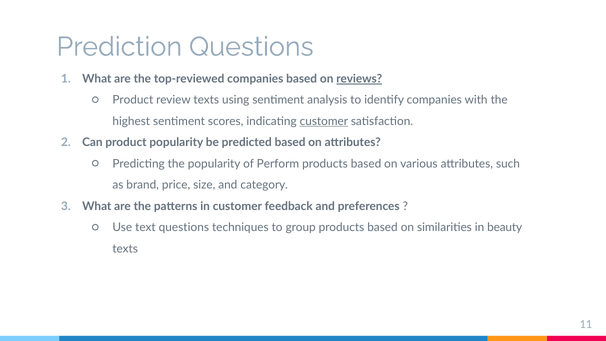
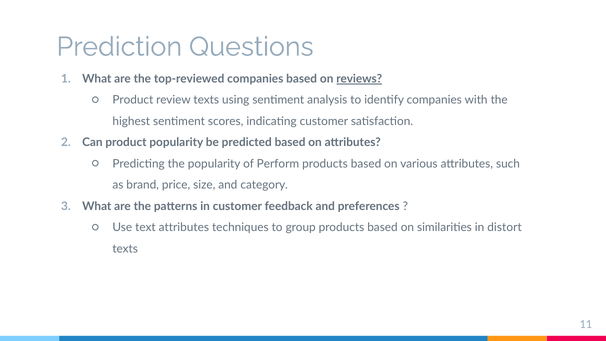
customer underline: present -> none (324, 121)
text questions: questions -> attributes (184, 227)
beauty: beauty -> distort (505, 227)
